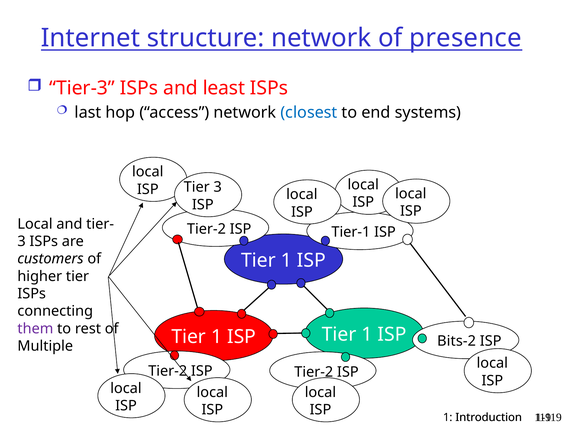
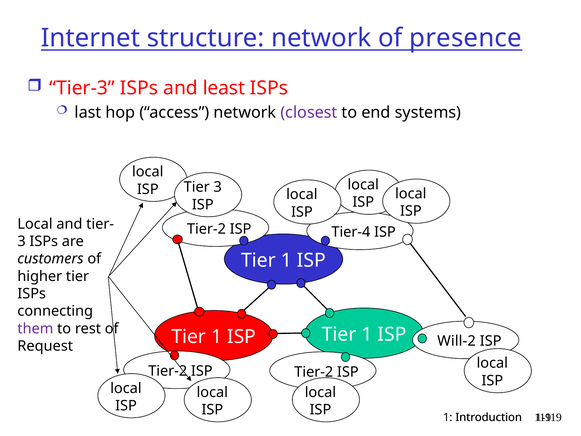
closest colour: blue -> purple (309, 112)
Tier-1: Tier-1 -> Tier-4 (351, 232)
Bits-2: Bits-2 -> Will-2 (457, 341)
Multiple: Multiple -> Request (45, 346)
